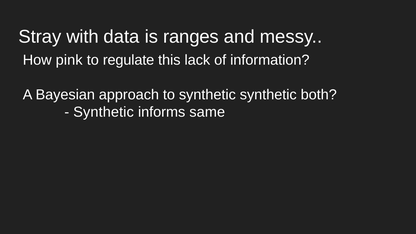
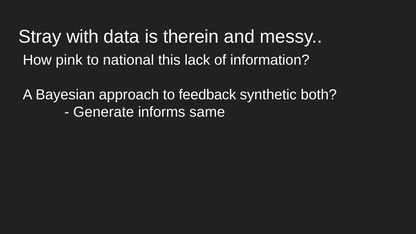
ranges: ranges -> therein (191, 37)
regulate: regulate -> national (128, 60)
to synthetic: synthetic -> feedback (207, 95)
Synthetic: Synthetic -> Generate (104, 112)
